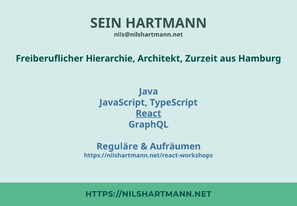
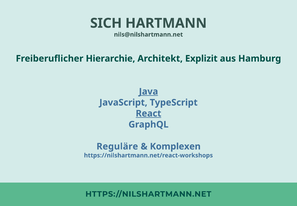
SEIN: SEIN -> SICH (106, 23)
Zurzeit: Zurzeit -> Explizit (201, 58)
Java underline: none -> present (149, 91)
Aufräumen: Aufräumen -> Komplexen (175, 146)
